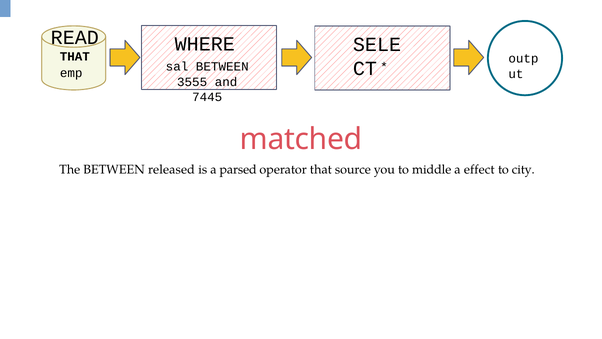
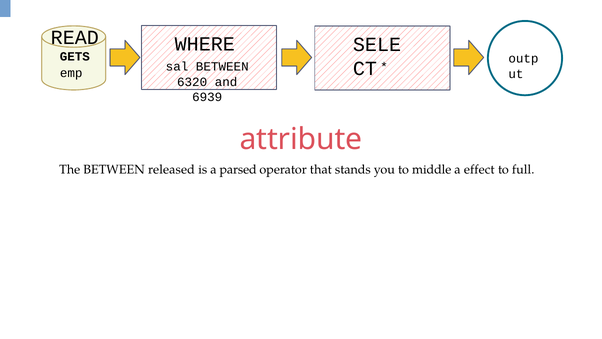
THAT: THAT -> GETS (75, 57)
3555: 3555 -> 6320 (192, 82)
7445: 7445 -> 6939 (207, 97)
matched: matched -> attribute (301, 139)
source: source -> stands (353, 169)
city: city -> full (523, 169)
